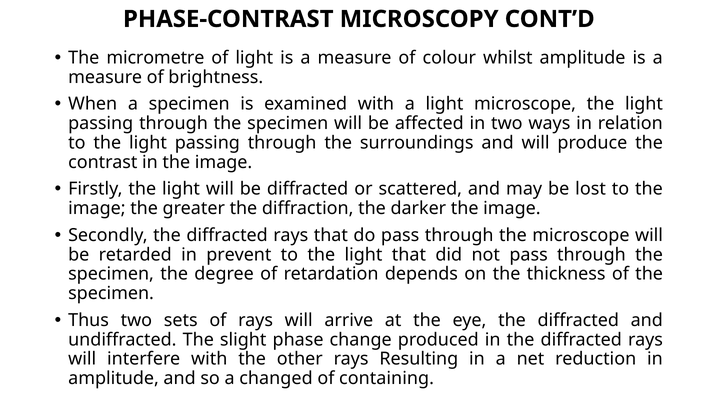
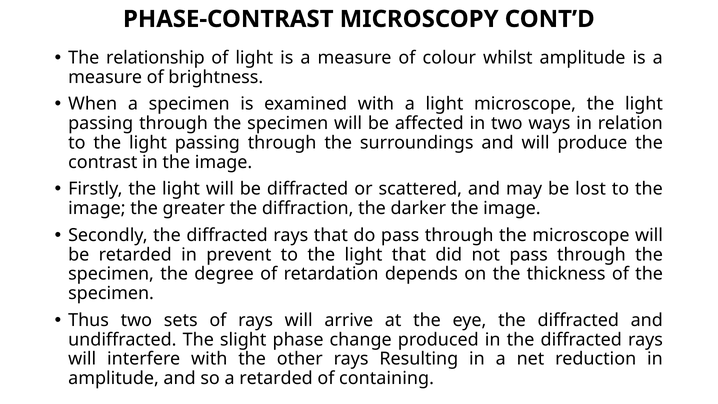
micrometre: micrometre -> relationship (155, 58)
a changed: changed -> retarded (276, 378)
